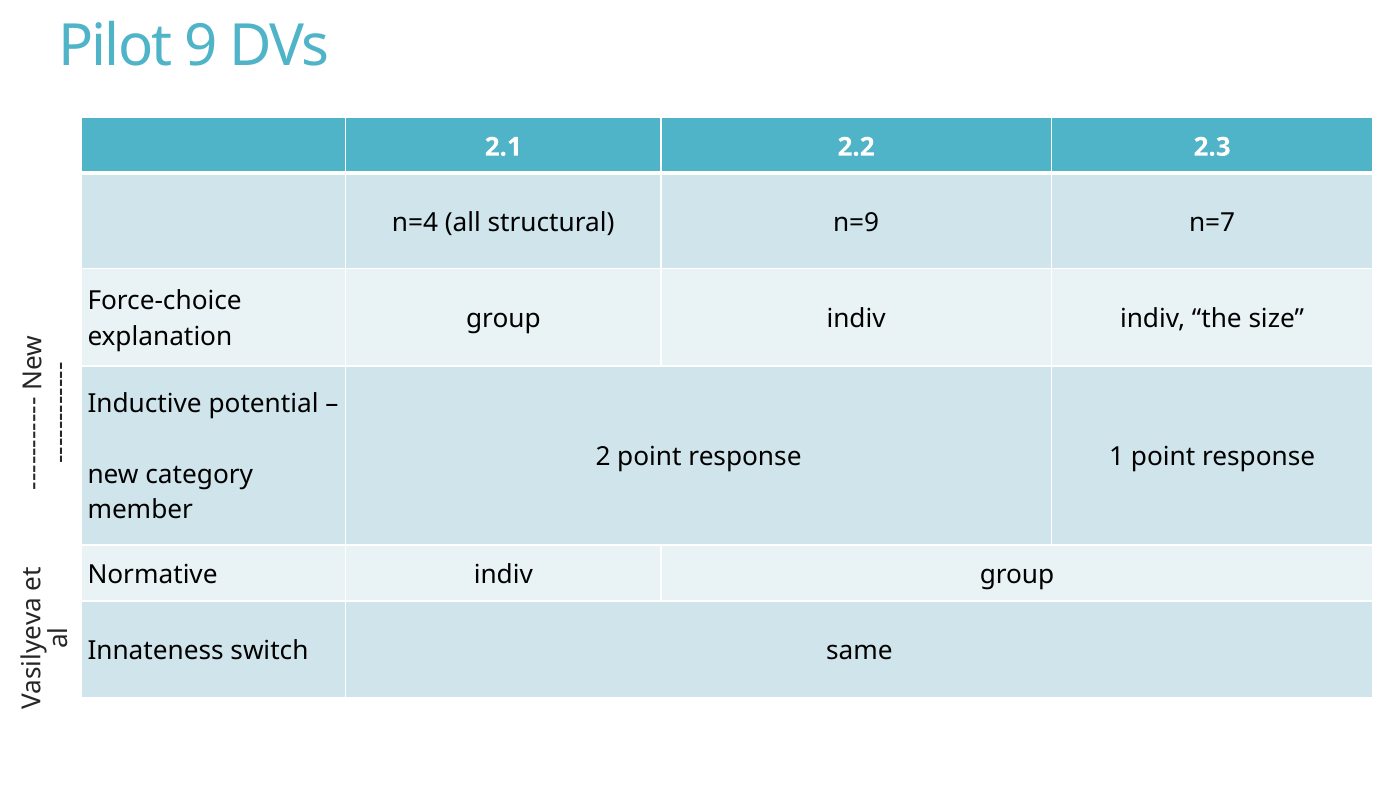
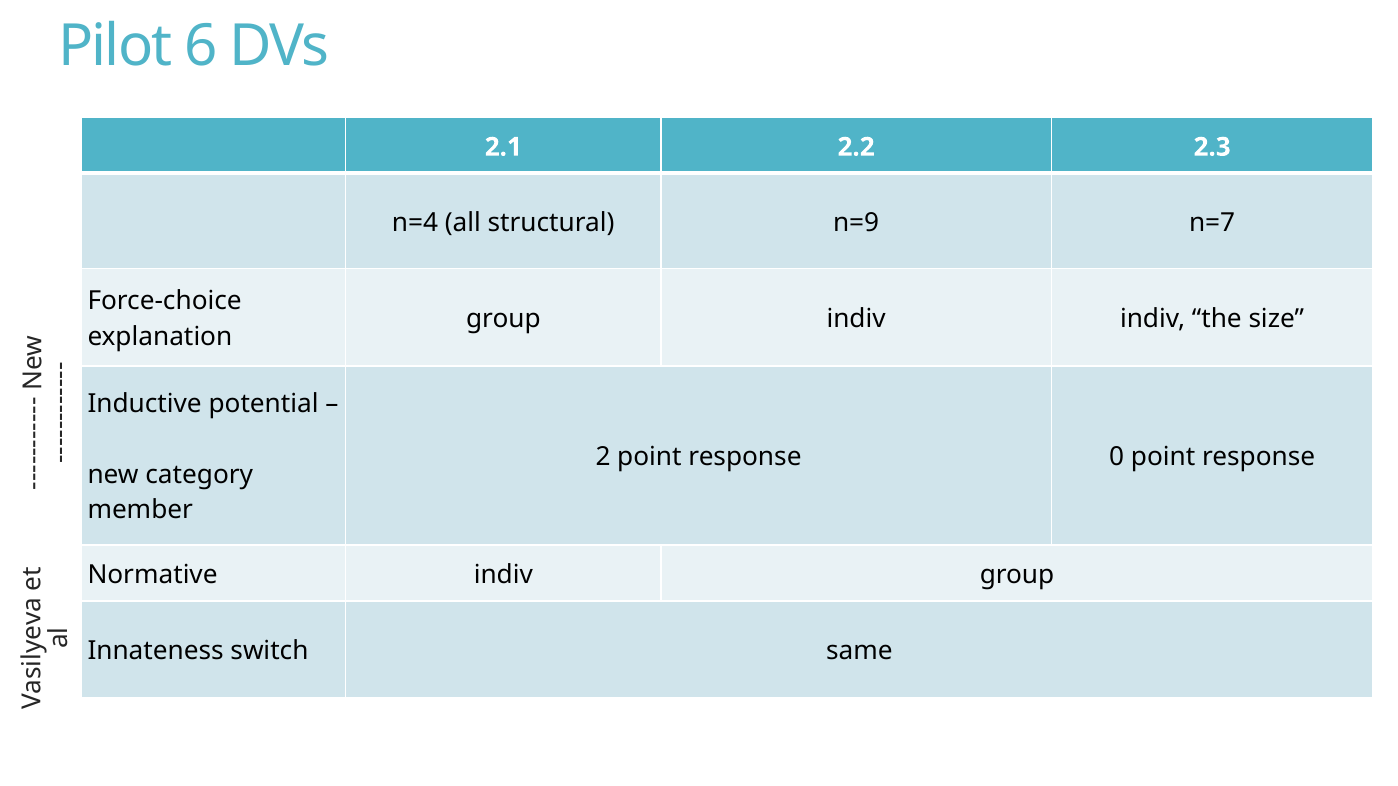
9: 9 -> 6 (201, 46)
1: 1 -> 0 (1117, 457)
